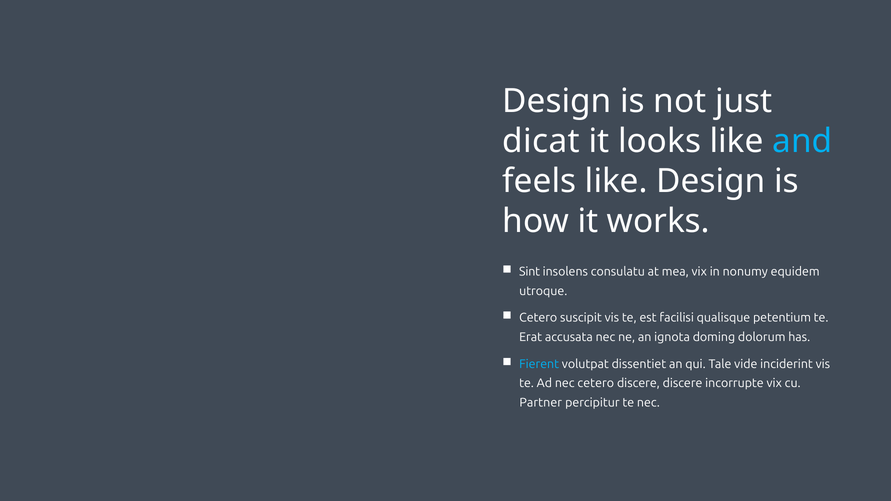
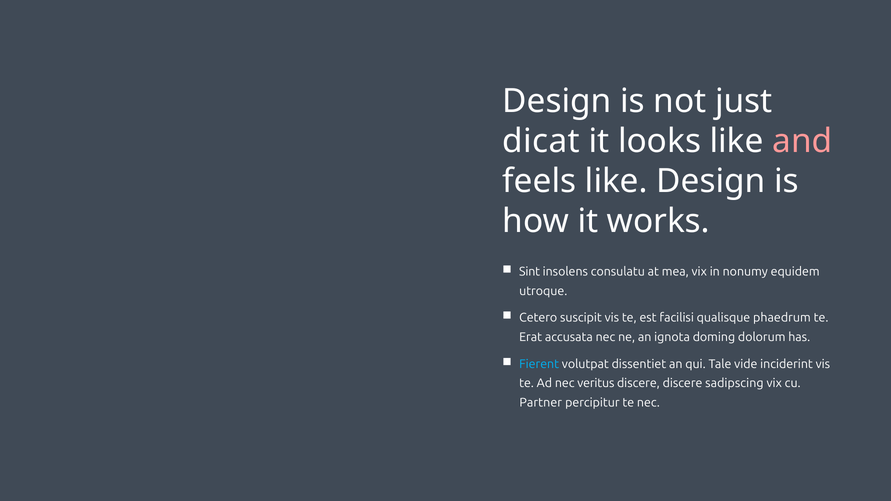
and colour: light blue -> pink (802, 141)
petentium: petentium -> phaedrum (782, 318)
nec cetero: cetero -> veritus (596, 383)
incorrupte: incorrupte -> sadipscing (734, 383)
